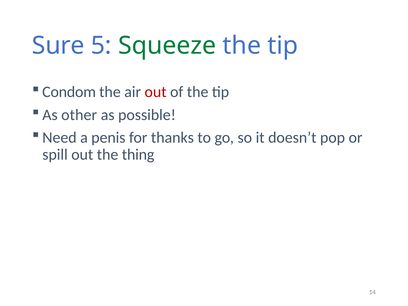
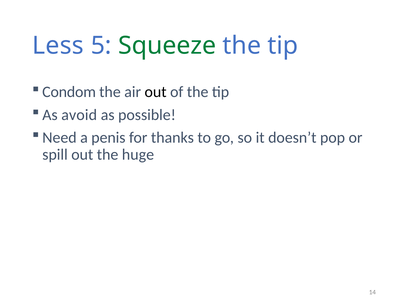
Sure: Sure -> Less (58, 46)
out colour: red -> black (156, 92)
other: other -> avoid (79, 115)
thing: thing -> huge (138, 155)
